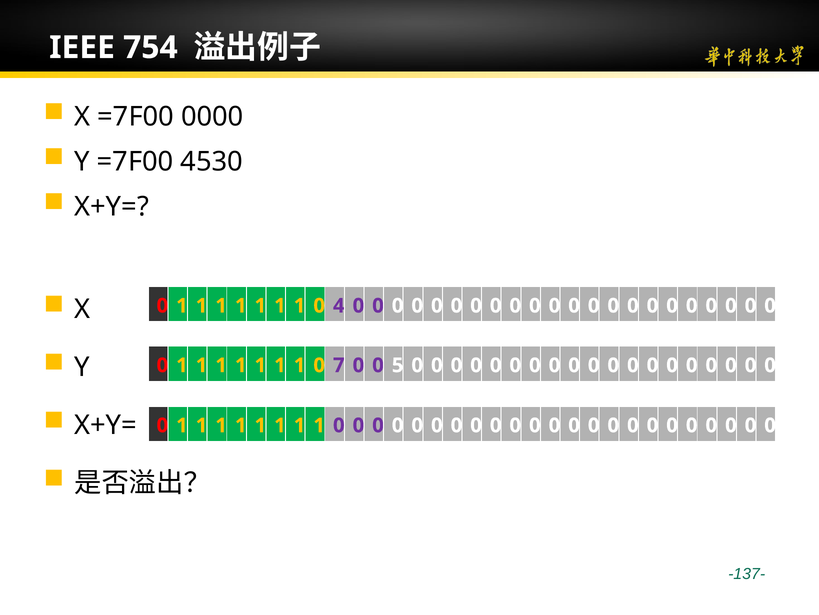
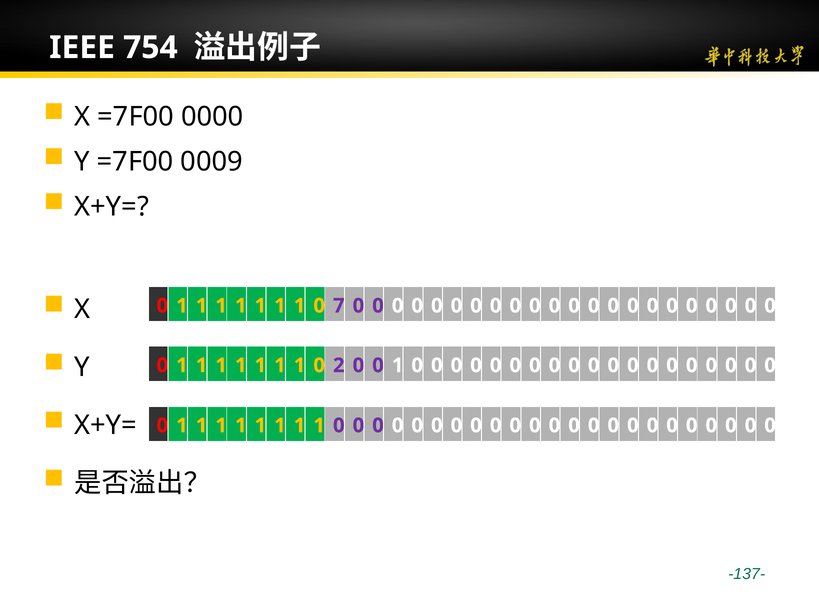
4530: 4530 -> 0009 (212, 162)
4: 4 -> 7 (339, 305)
7: 7 -> 2 (339, 365)
5: 5 -> 1 (398, 365)
